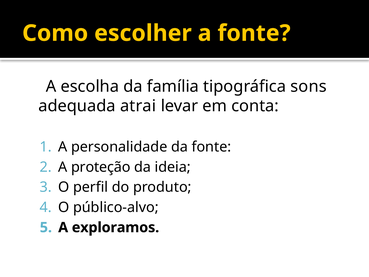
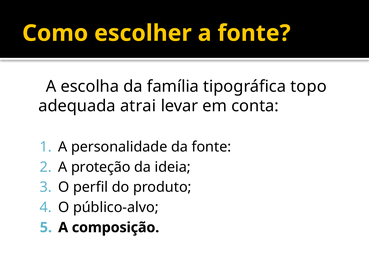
sons: sons -> topo (309, 86)
exploramos: exploramos -> composição (116, 227)
